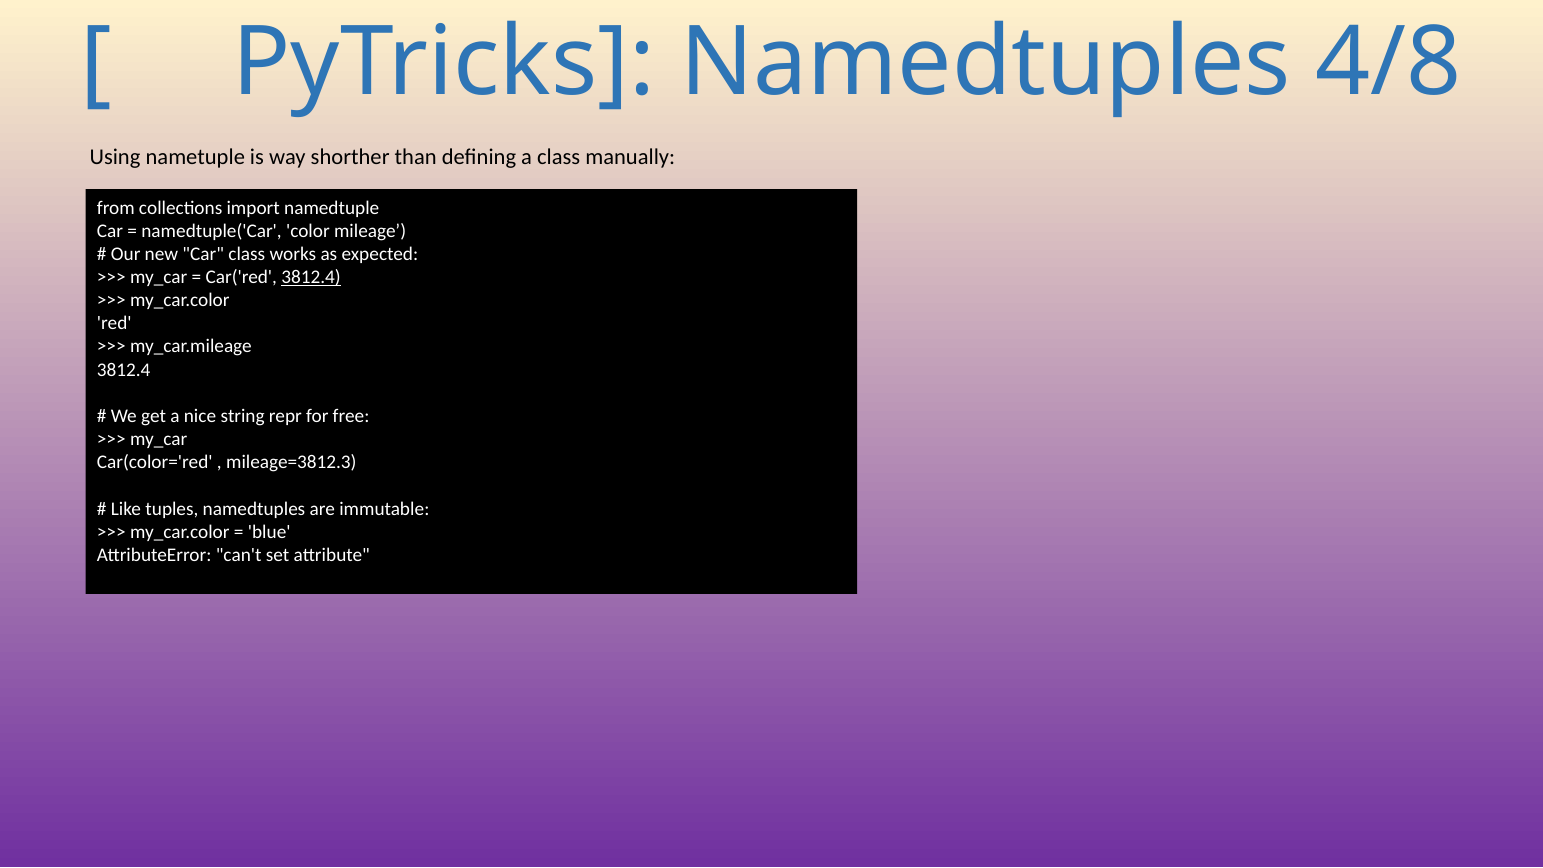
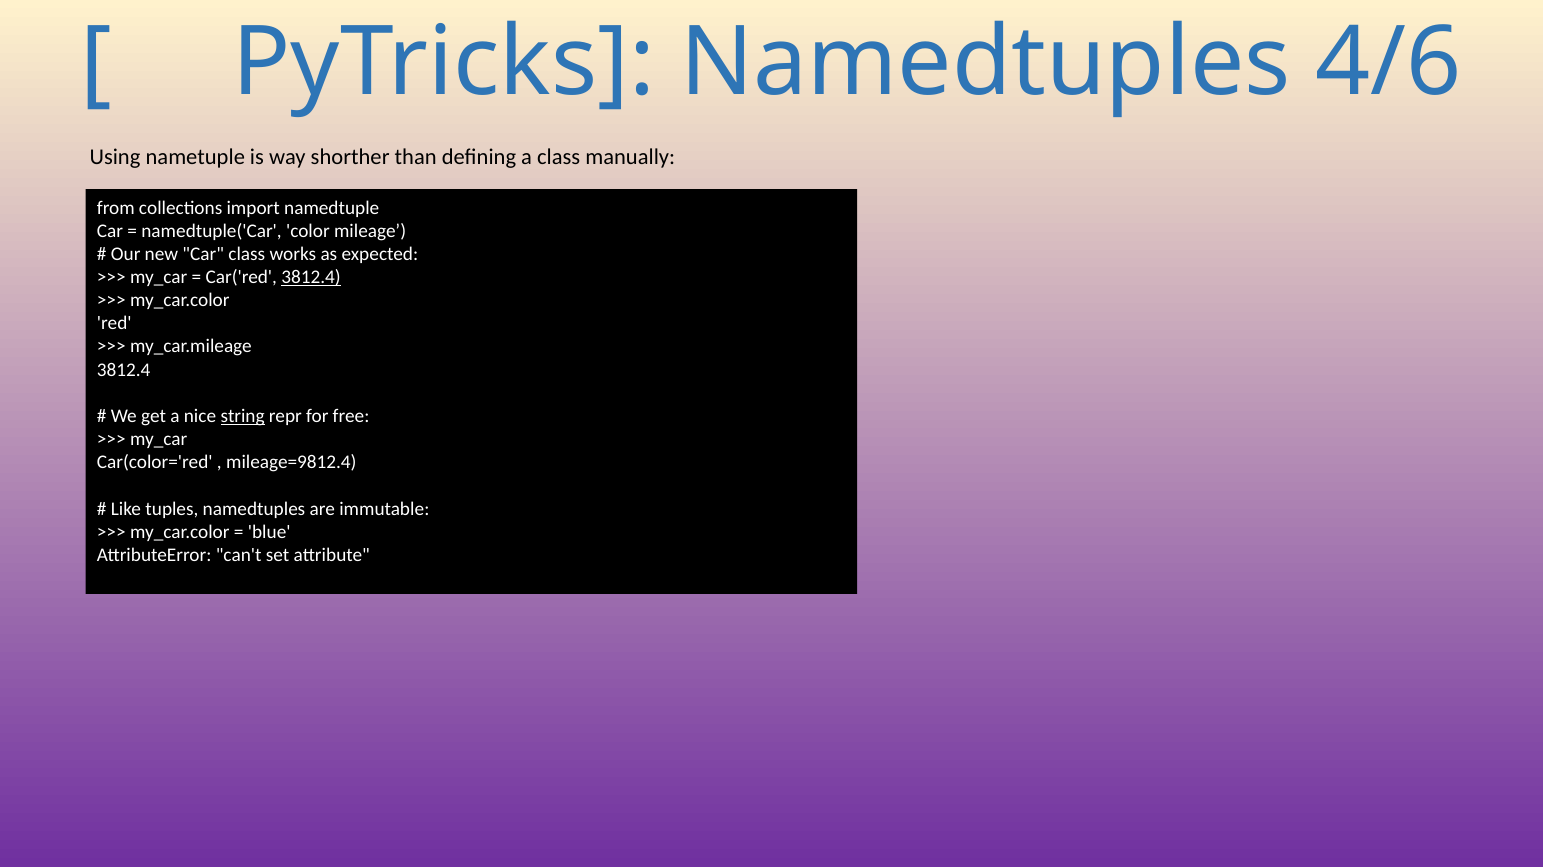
4/8: 4/8 -> 4/6 (1389, 63)
string underline: none -> present (243, 416)
mileage=3812.3: mileage=3812.3 -> mileage=9812.4 (291, 462)
